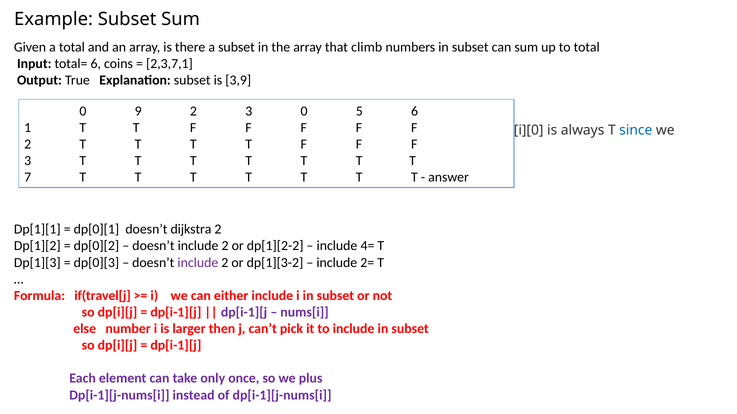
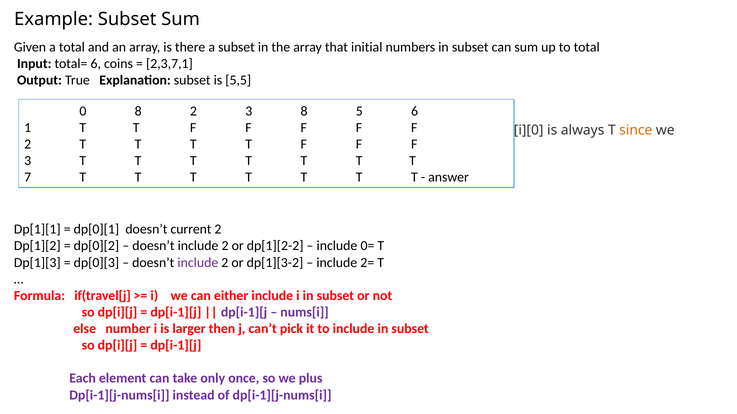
climb: climb -> initial (367, 47)
3,9: 3,9 -> 5,5 (238, 80)
0 9: 9 -> 8 (138, 111)
3 0: 0 -> 8 (304, 111)
since colour: blue -> orange (636, 130)
dijkstra: dijkstra -> current (191, 230)
4=: 4= -> 0= (367, 246)
